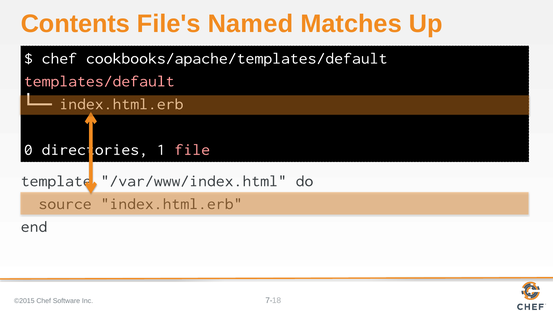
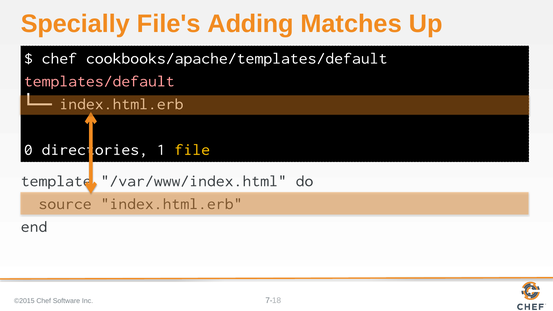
Contents: Contents -> Specially (75, 24)
Named: Named -> Adding (251, 24)
file colour: pink -> yellow (192, 150)
